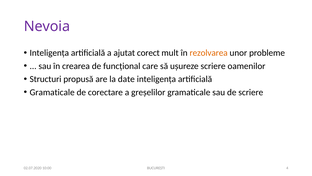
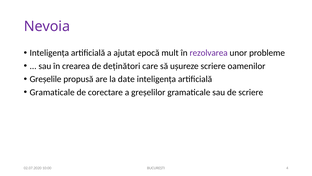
corect: corect -> epocă (148, 53)
rezolvarea colour: orange -> purple (209, 53)
funcțional: funcțional -> deținători (122, 66)
Structuri: Structuri -> Greșelile (46, 79)
